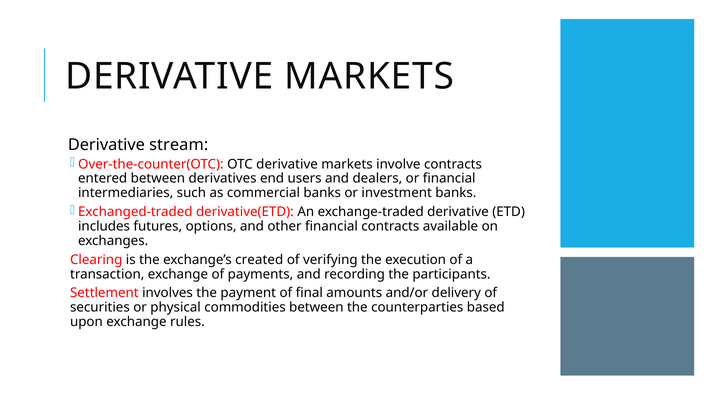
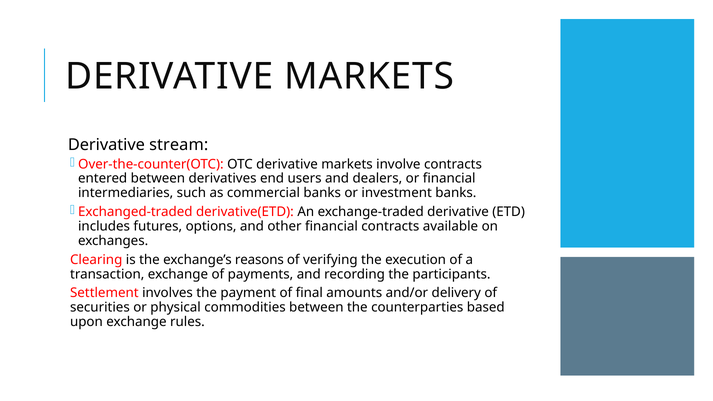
created: created -> reasons (259, 260)
